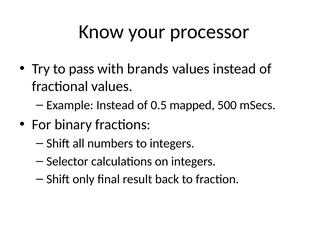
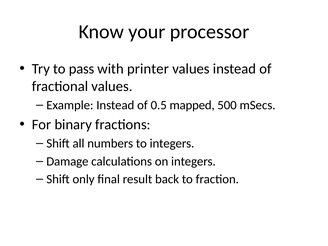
brands: brands -> printer (148, 69)
Selector: Selector -> Damage (67, 161)
